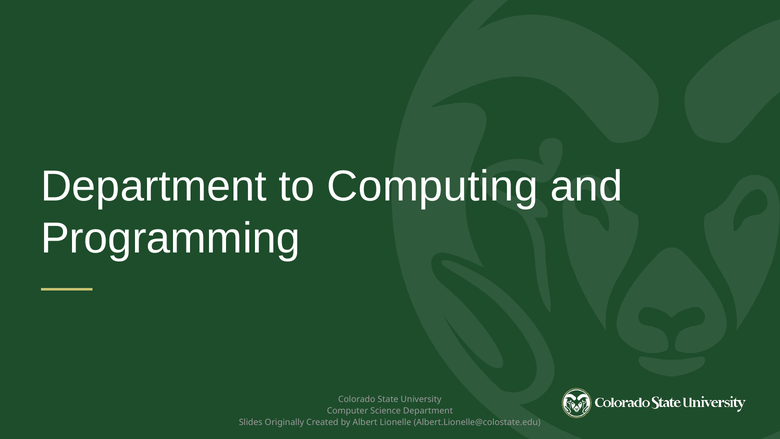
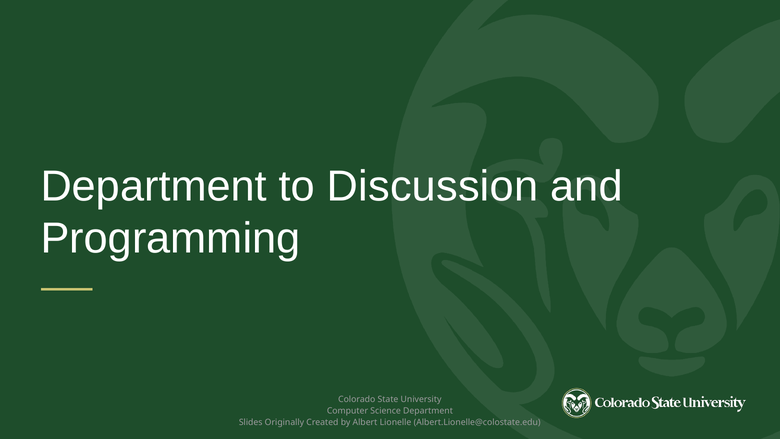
Computing: Computing -> Discussion (433, 186)
